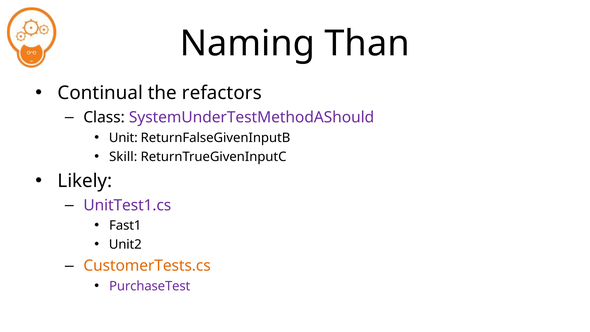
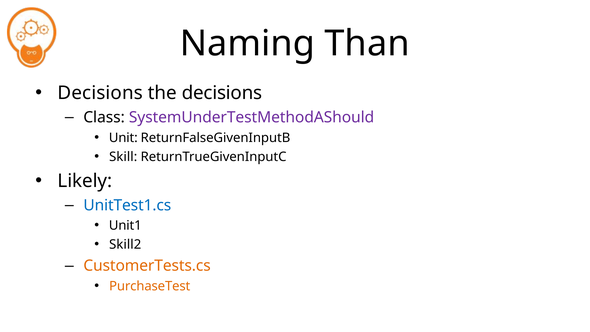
Continual: Continual -> Decisions (100, 93)
the refactors: refactors -> decisions (222, 93)
UnitTest1.cs colour: purple -> blue (127, 205)
Fast1: Fast1 -> Unit1 (125, 225)
Unit2: Unit2 -> Skill2 (125, 244)
PurchaseTest colour: purple -> orange (150, 286)
